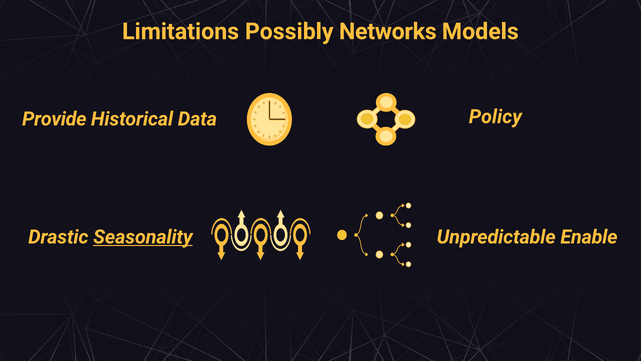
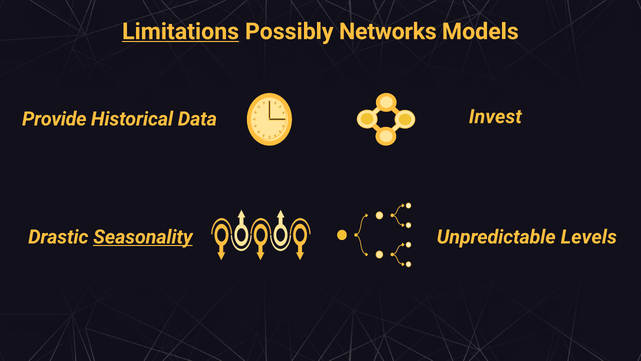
Limitations underline: none -> present (181, 31)
Policy: Policy -> Invest (495, 117)
Enable: Enable -> Levels (589, 237)
